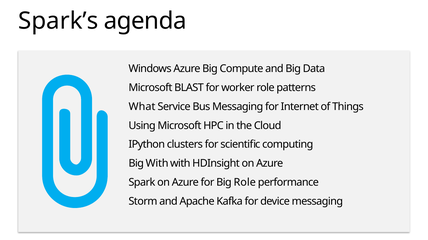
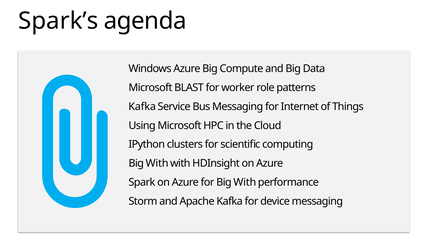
What: What -> Kafka (142, 107)
for Big Role: Role -> With (245, 183)
